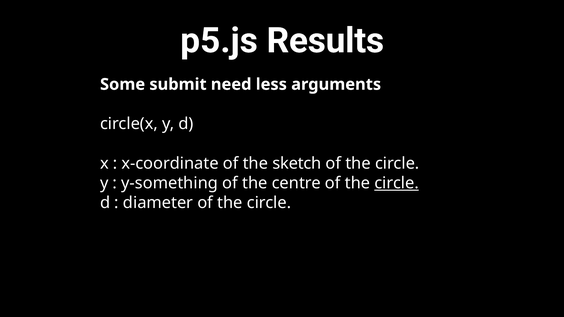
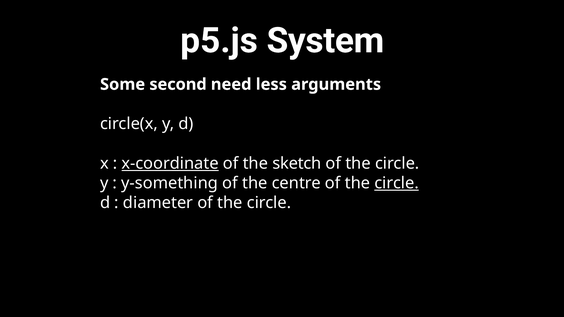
Results: Results -> System (325, 41)
submit: submit -> second (178, 84)
x-coordinate underline: none -> present (170, 163)
